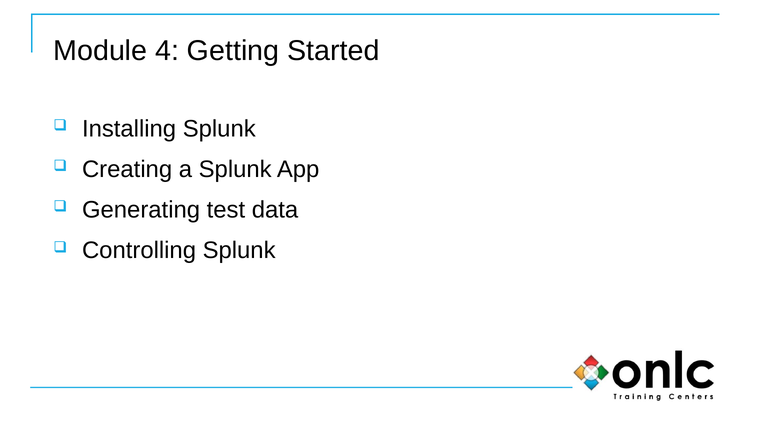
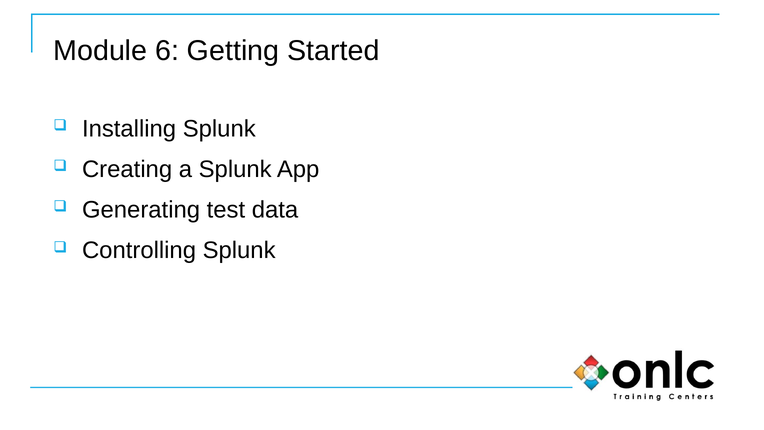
4: 4 -> 6 (167, 51)
